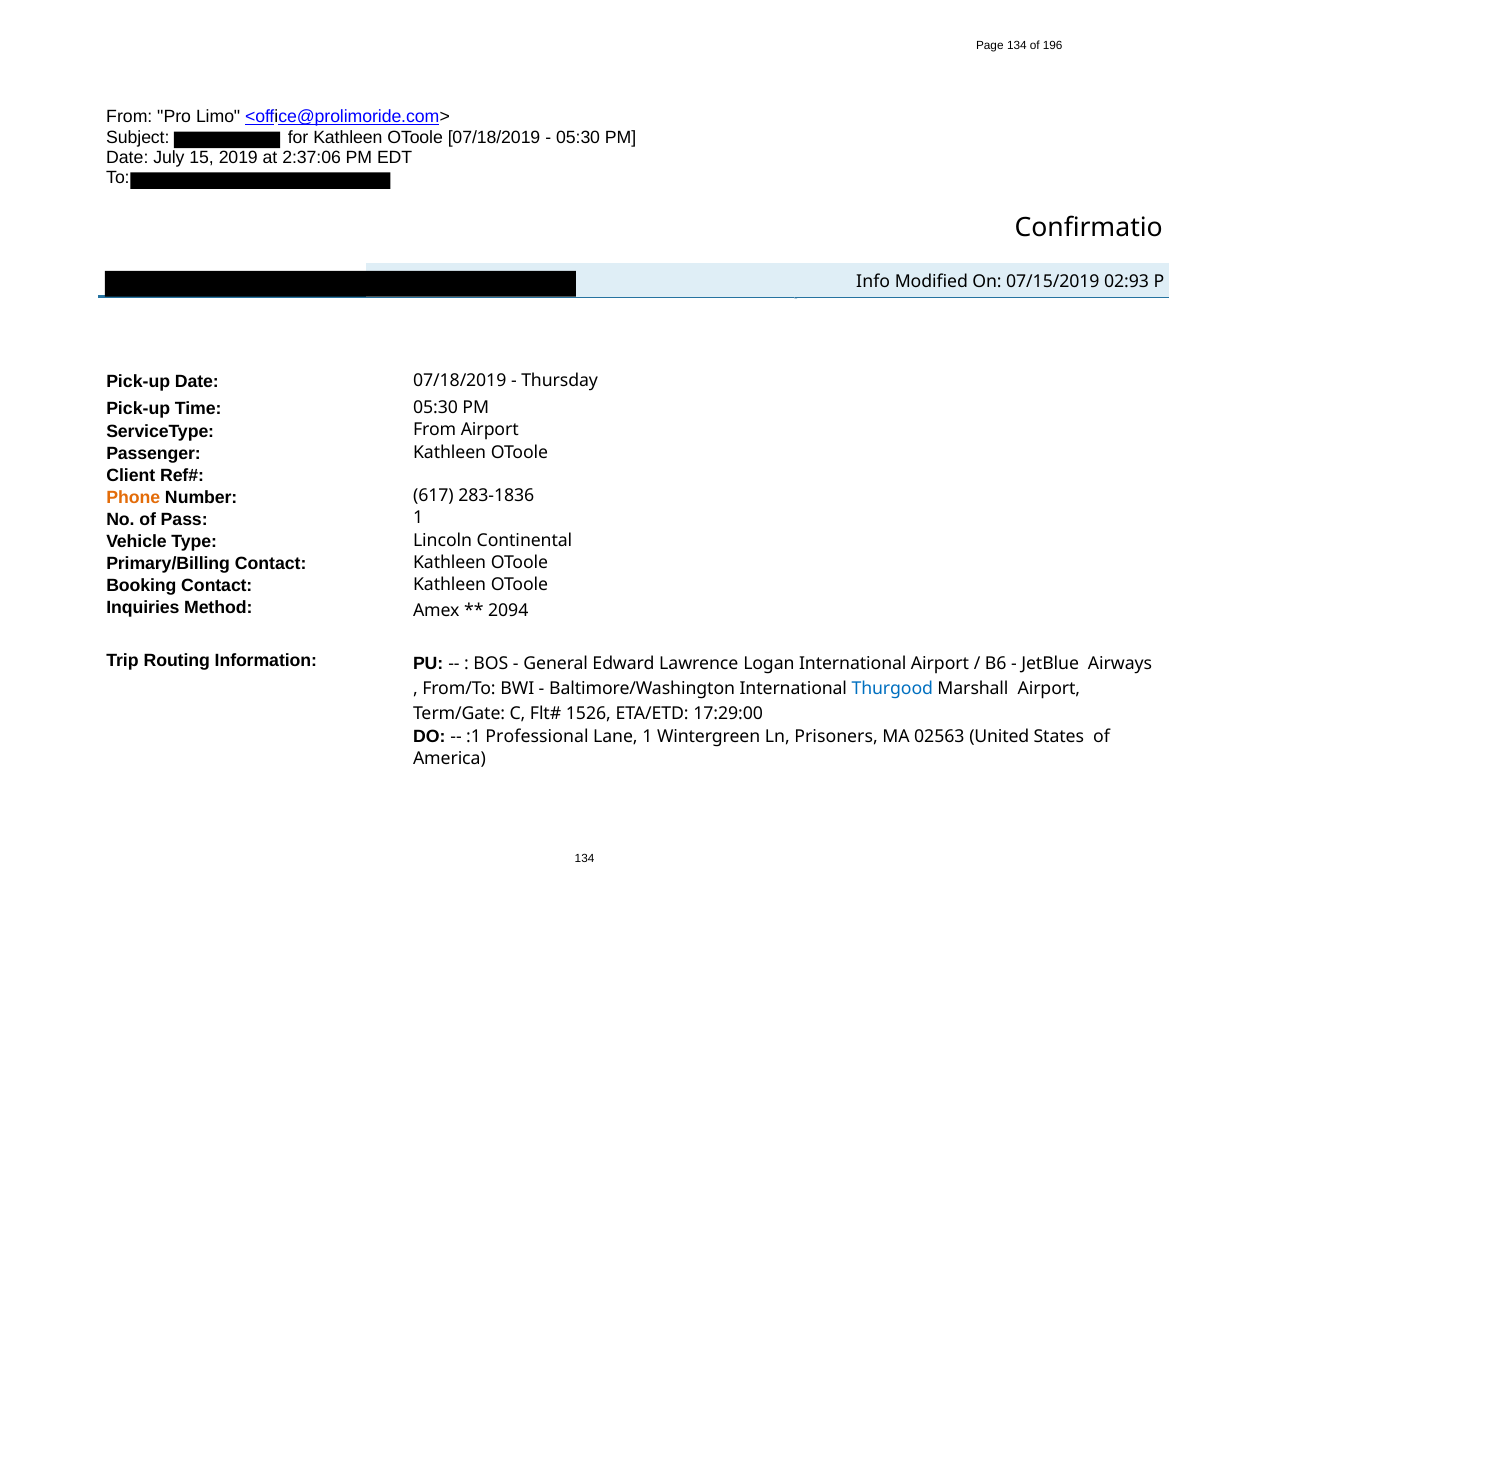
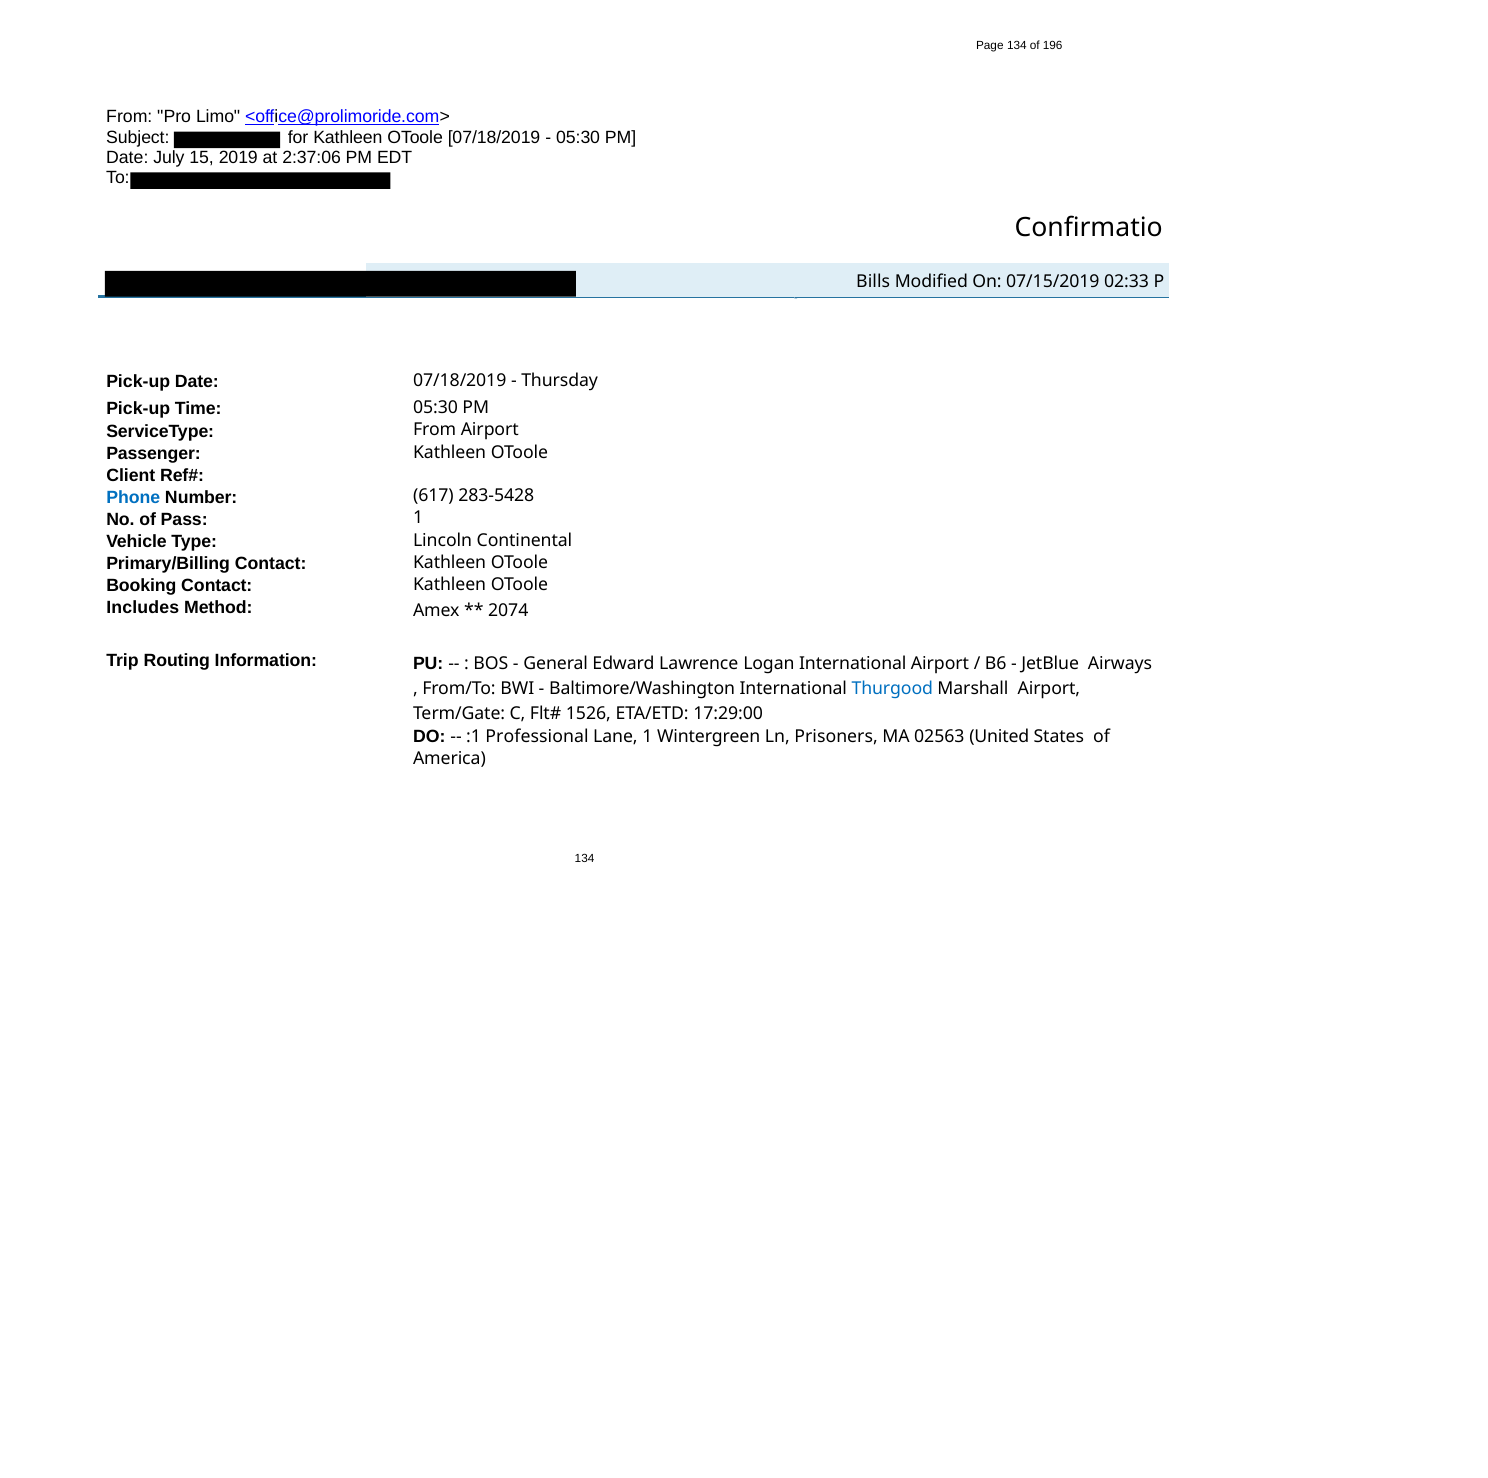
Info: Info -> Bills (873, 282)
02:93: 02:93 -> 02:33 (1126, 282)
Phone colour: orange -> blue (133, 497)
283-1836: 283-1836 -> 283-5428 (496, 496)
Inquiries: Inquiries -> Includes (143, 607)
2094: 2094 -> 2074 (508, 610)
